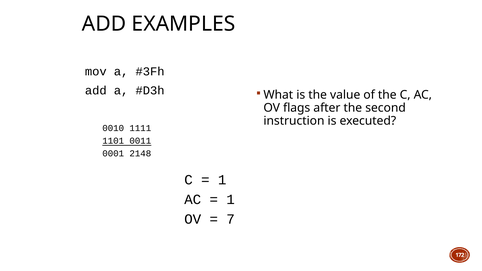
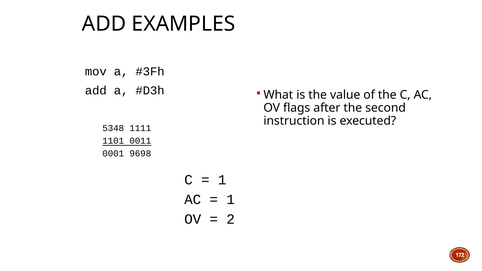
0010: 0010 -> 5348 (113, 128)
2148: 2148 -> 9698 (140, 154)
7: 7 -> 2 (231, 219)
